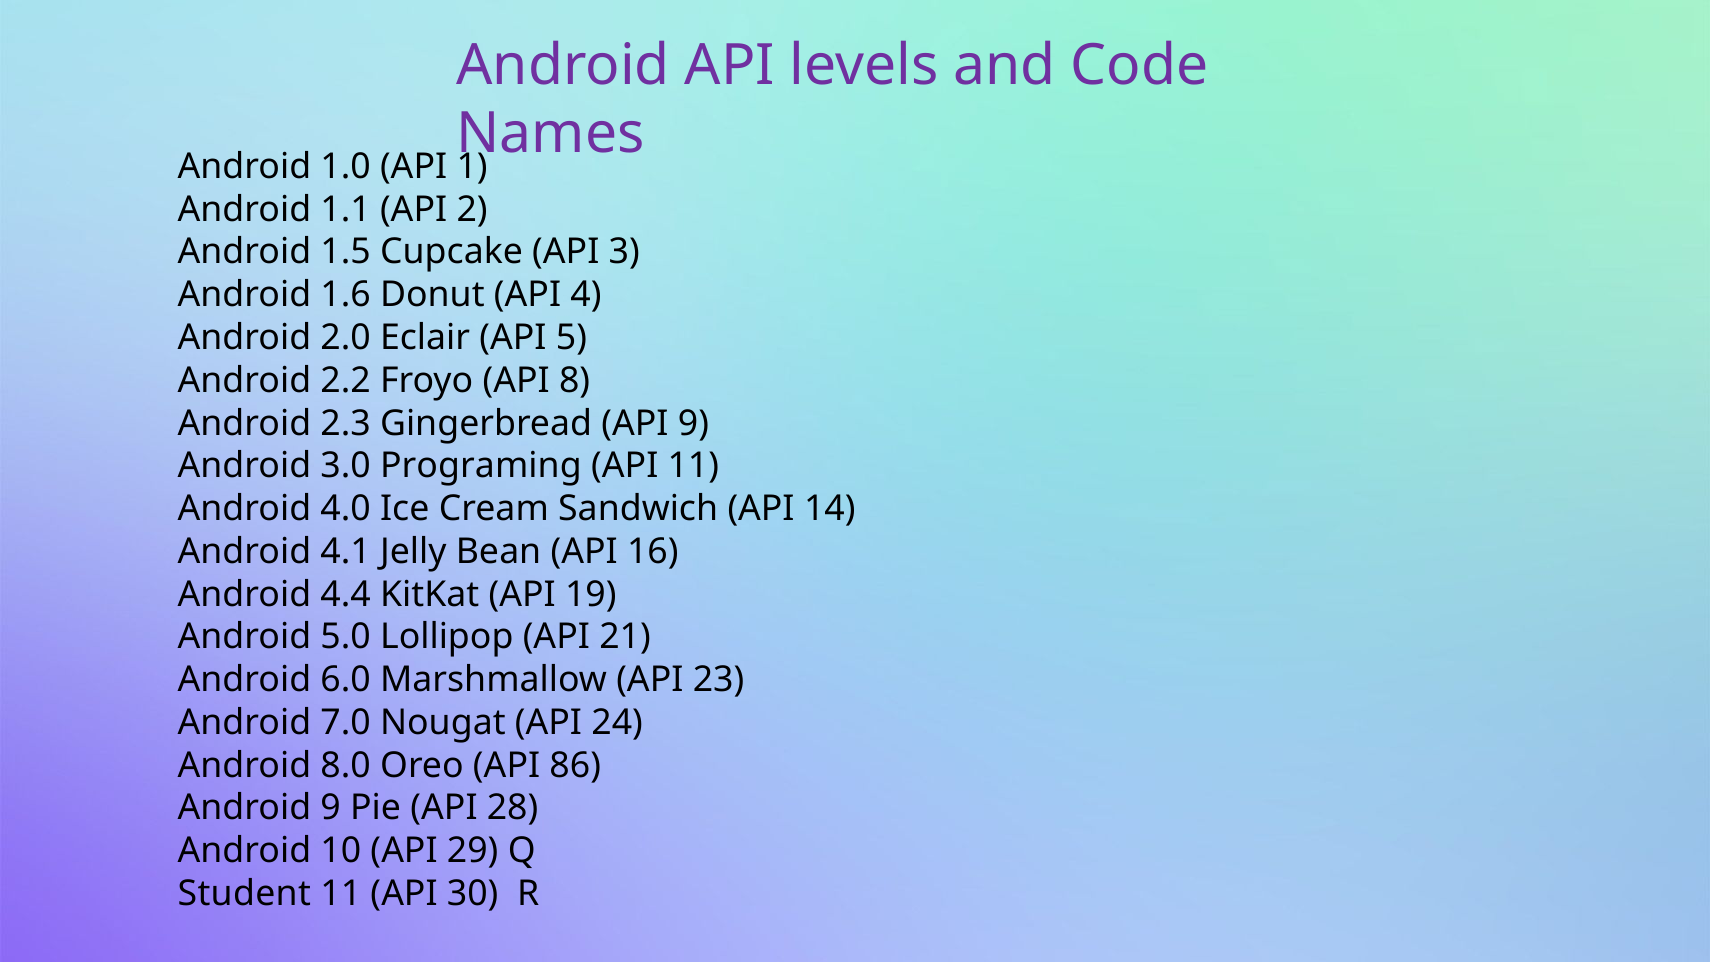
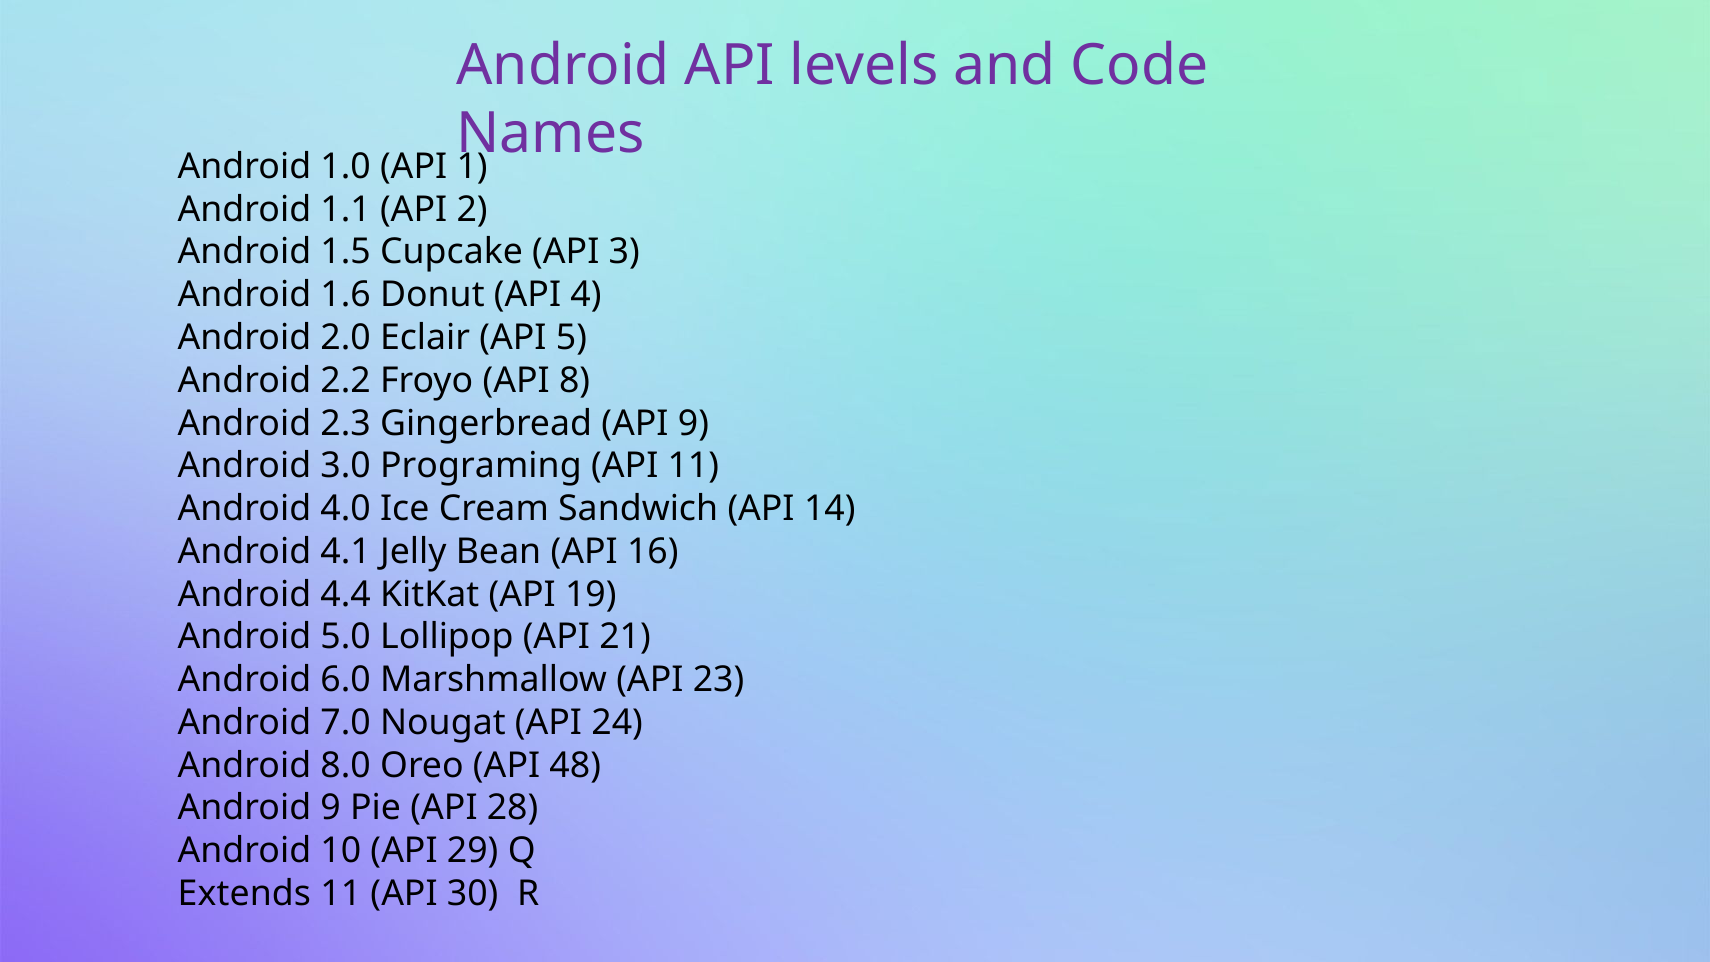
86: 86 -> 48 (575, 765)
Student: Student -> Extends (244, 894)
